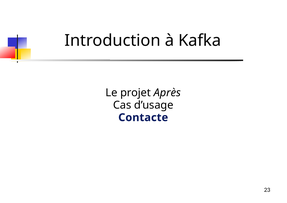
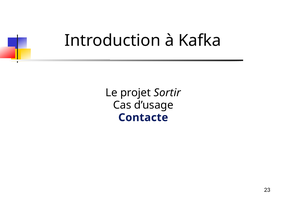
Après: Après -> Sortir (167, 93)
